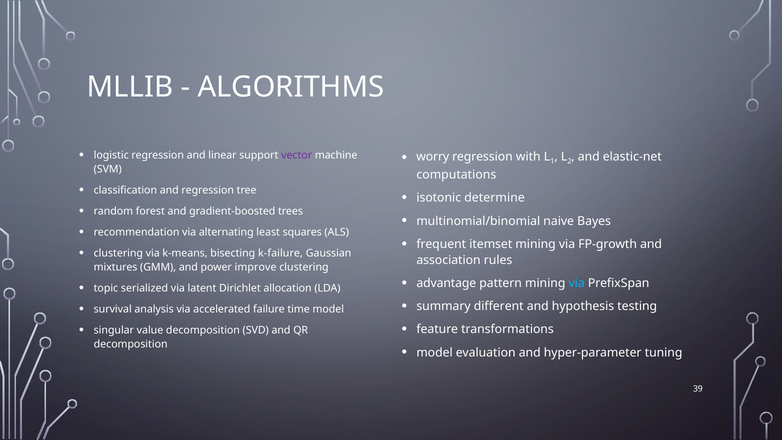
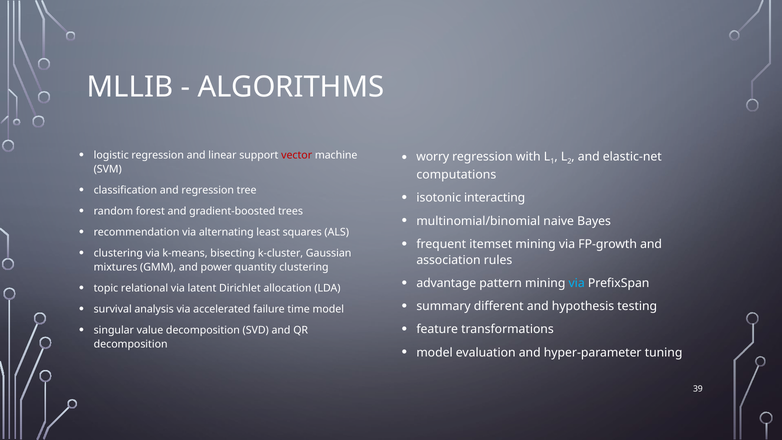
vector colour: purple -> red (297, 155)
determine: determine -> interacting (495, 198)
k-failure: k-failure -> k-cluster (281, 253)
improve: improve -> quantity (256, 267)
serialized: serialized -> relational (145, 288)
